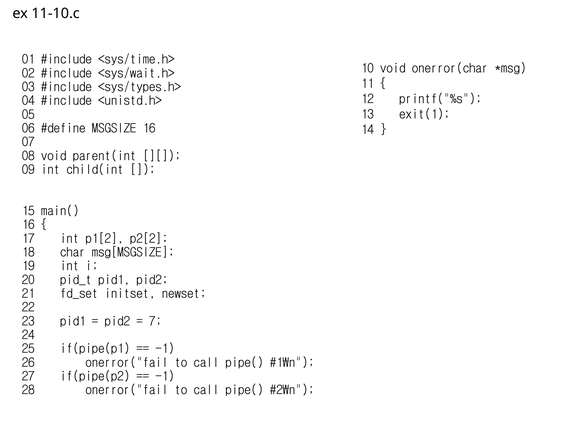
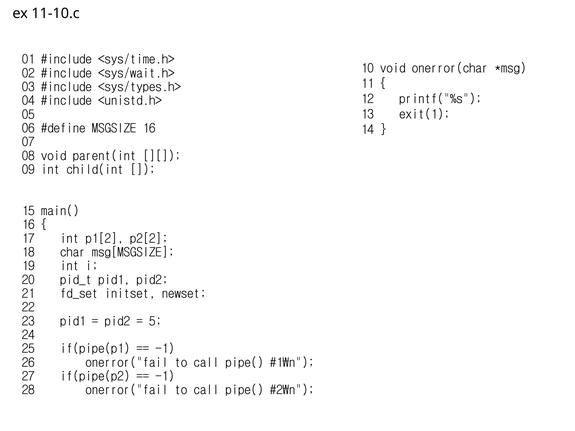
7: 7 -> 5 (155, 321)
